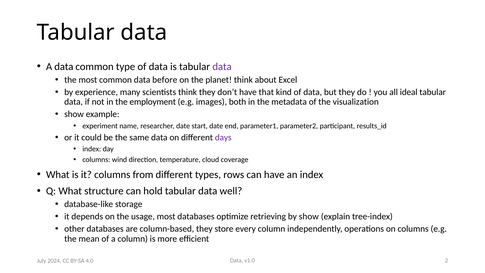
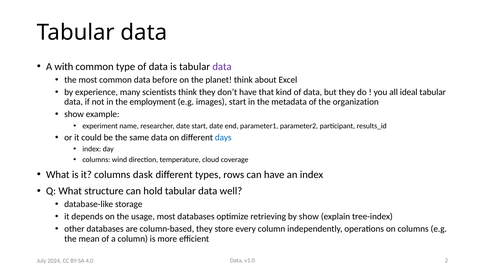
A data: data -> with (64, 67)
images both: both -> start (238, 102)
visualization: visualization -> organization (356, 102)
days colour: purple -> blue (223, 137)
from: from -> dask (143, 174)
